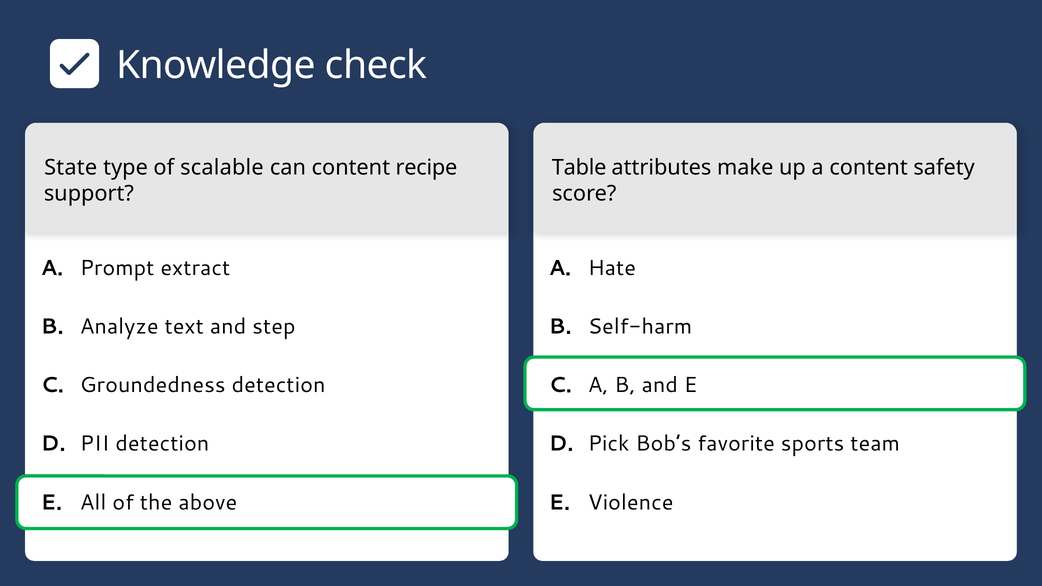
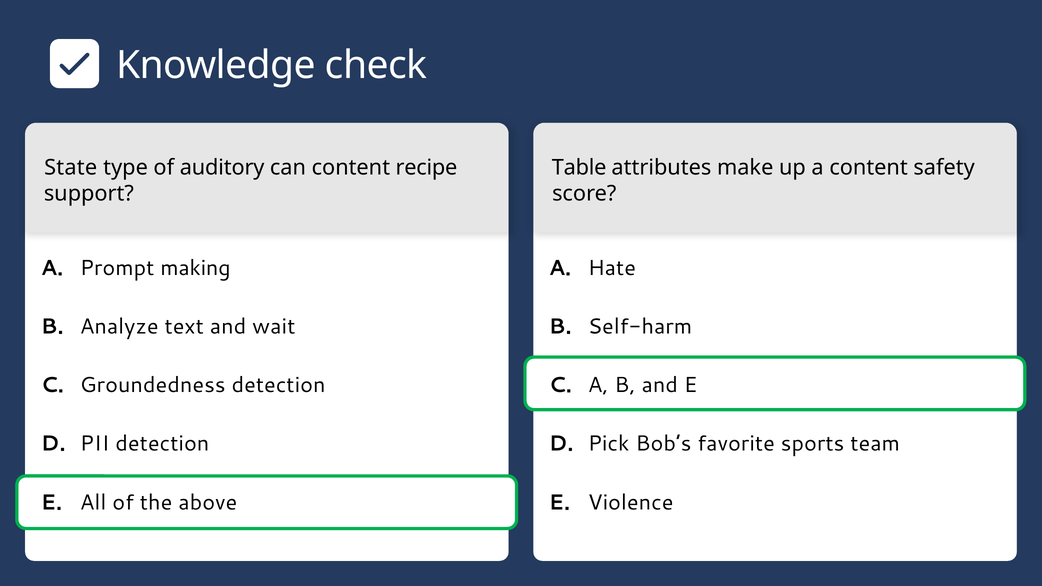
scalable: scalable -> auditory (222, 168)
extract: extract -> making (195, 268)
step: step -> wait (274, 327)
